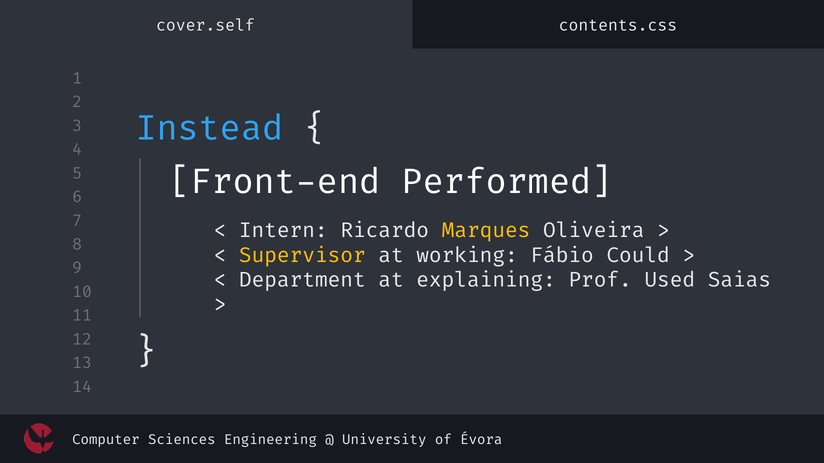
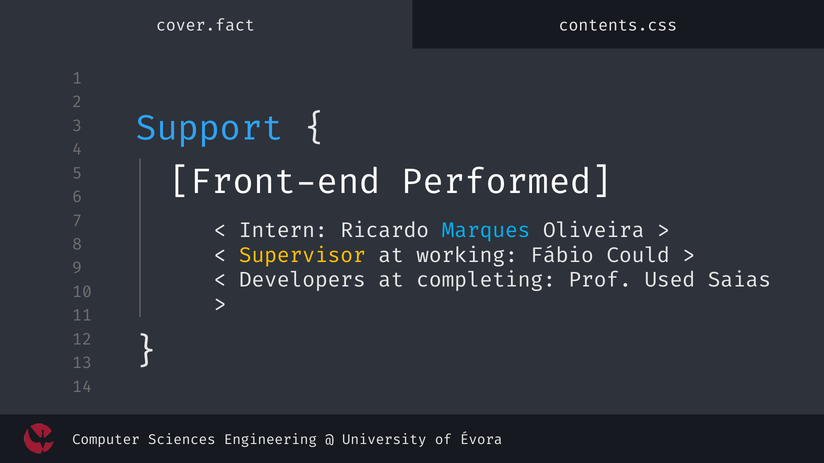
cover.self: cover.self -> cover.fact (205, 25)
Instead: Instead -> Support (209, 129)
Marques colour: yellow -> light blue (486, 231)
Department: Department -> Developers (302, 280)
explaining: explaining -> completing (486, 280)
